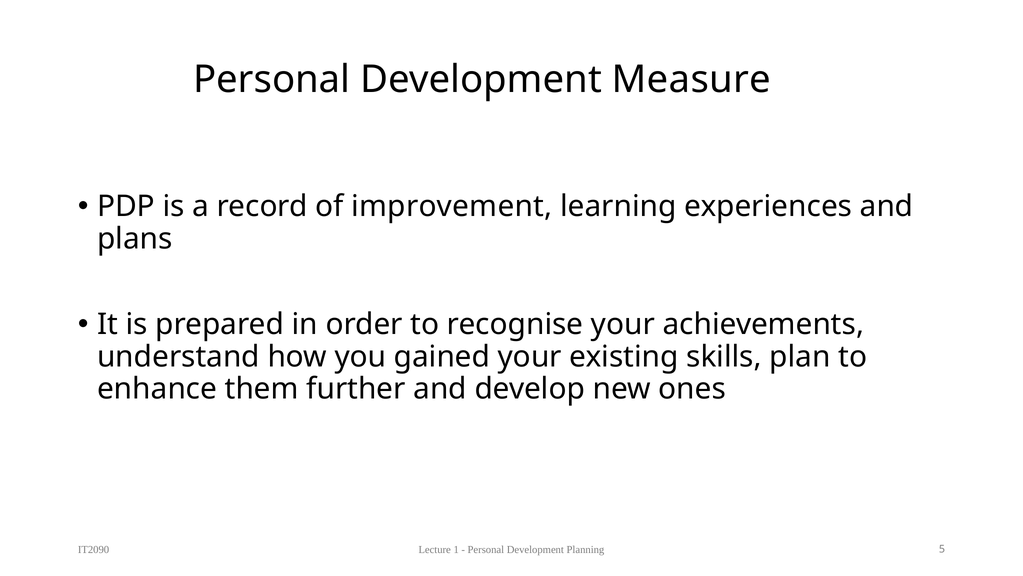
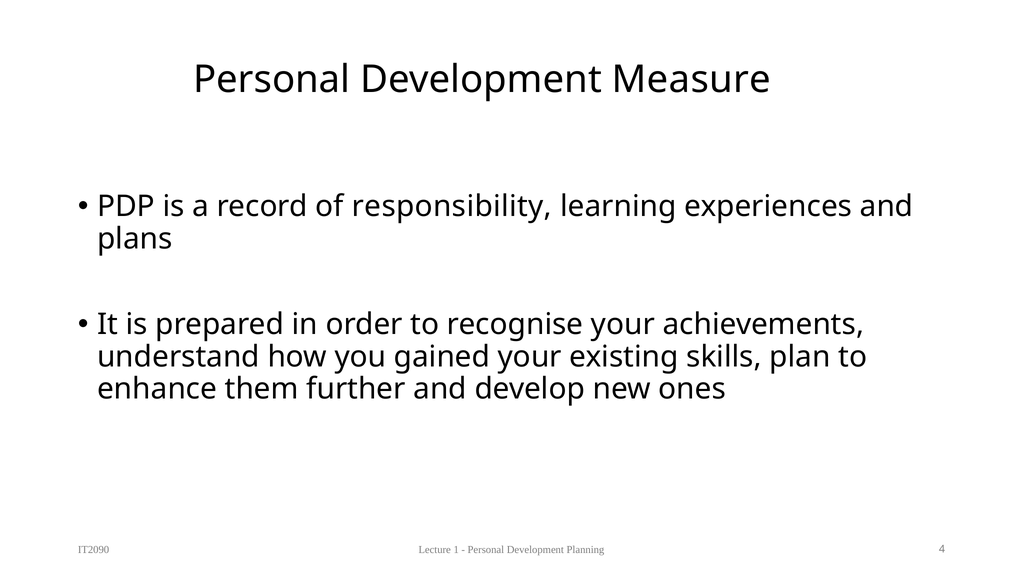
improvement: improvement -> responsibility (452, 206)
5: 5 -> 4 (942, 549)
